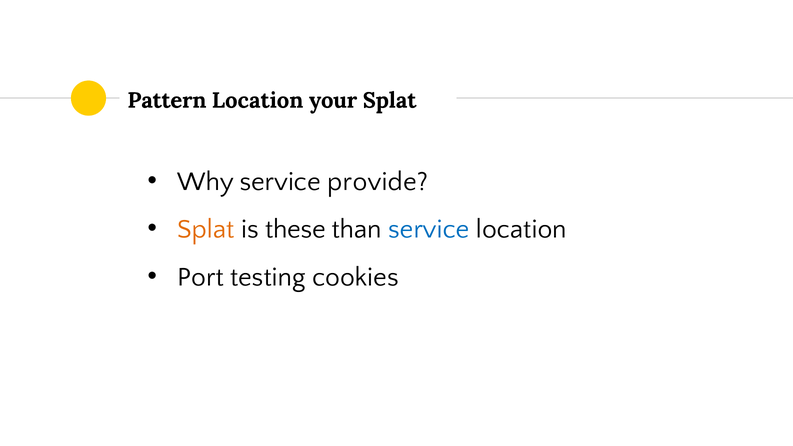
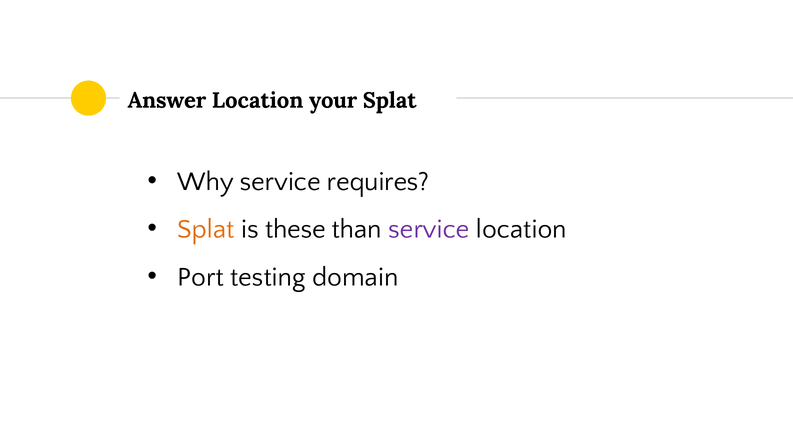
Pattern: Pattern -> Answer (167, 100)
provide: provide -> requires (378, 182)
service colour: blue -> purple (429, 229)
cookies: cookies -> domain (355, 277)
